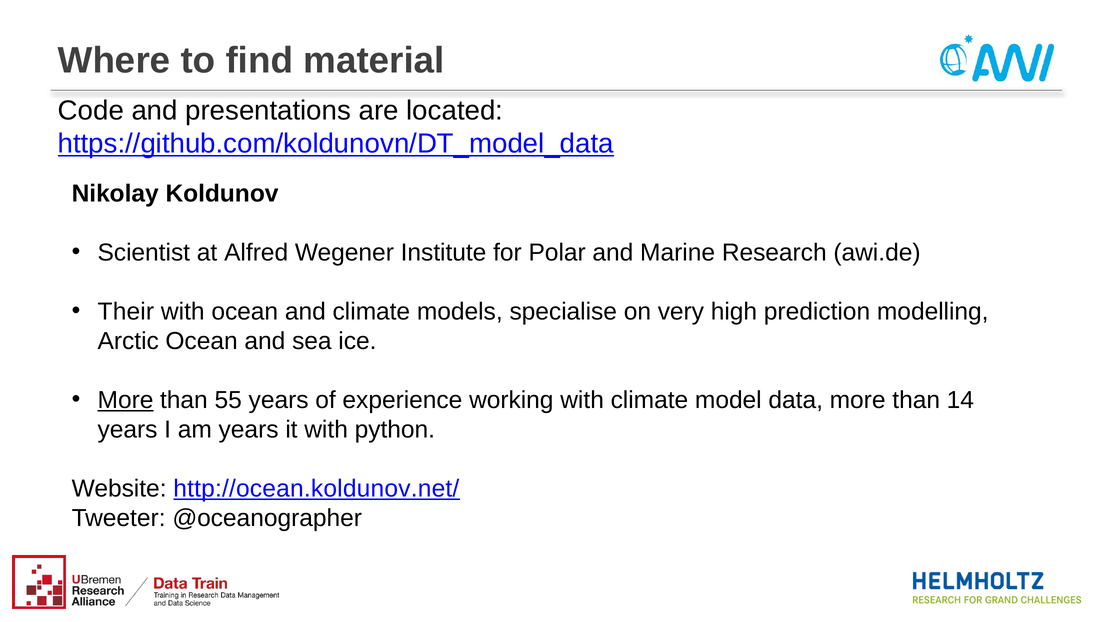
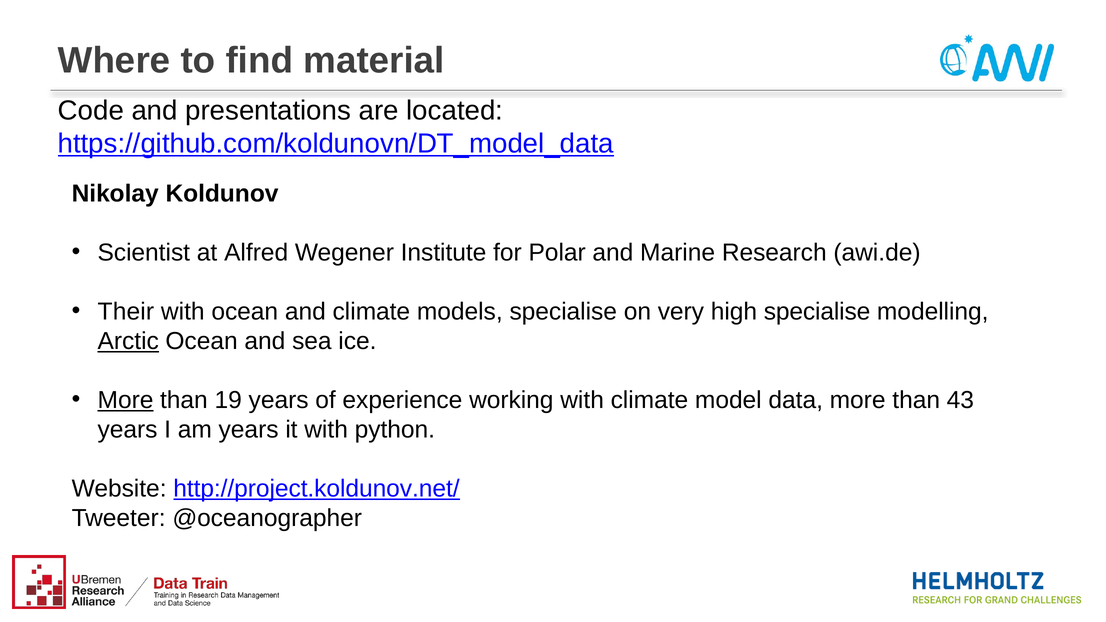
high prediction: prediction -> specialise (817, 312)
Arctic underline: none -> present (128, 341)
55: 55 -> 19 (228, 400)
14: 14 -> 43 (960, 400)
http://ocean.koldunov.net/: http://ocean.koldunov.net/ -> http://project.koldunov.net/ (316, 489)
